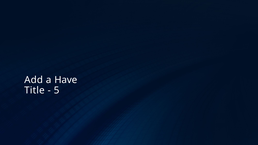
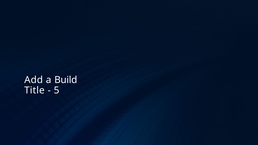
Have: Have -> Build (66, 80)
